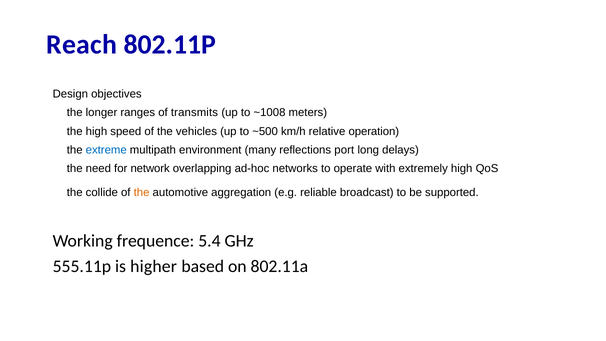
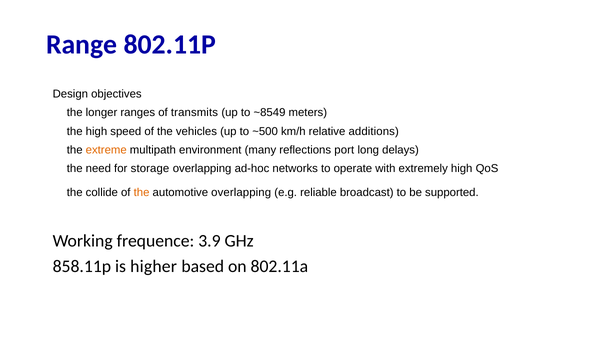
Reach: Reach -> Range (82, 45)
~1008: ~1008 -> ~8549 (269, 113)
operation: operation -> additions (374, 131)
extreme colour: blue -> orange (106, 150)
network: network -> storage (150, 168)
automotive aggregation: aggregation -> overlapping (241, 192)
5.4: 5.4 -> 3.9 (209, 241)
555.11p: 555.11p -> 858.11p (82, 266)
